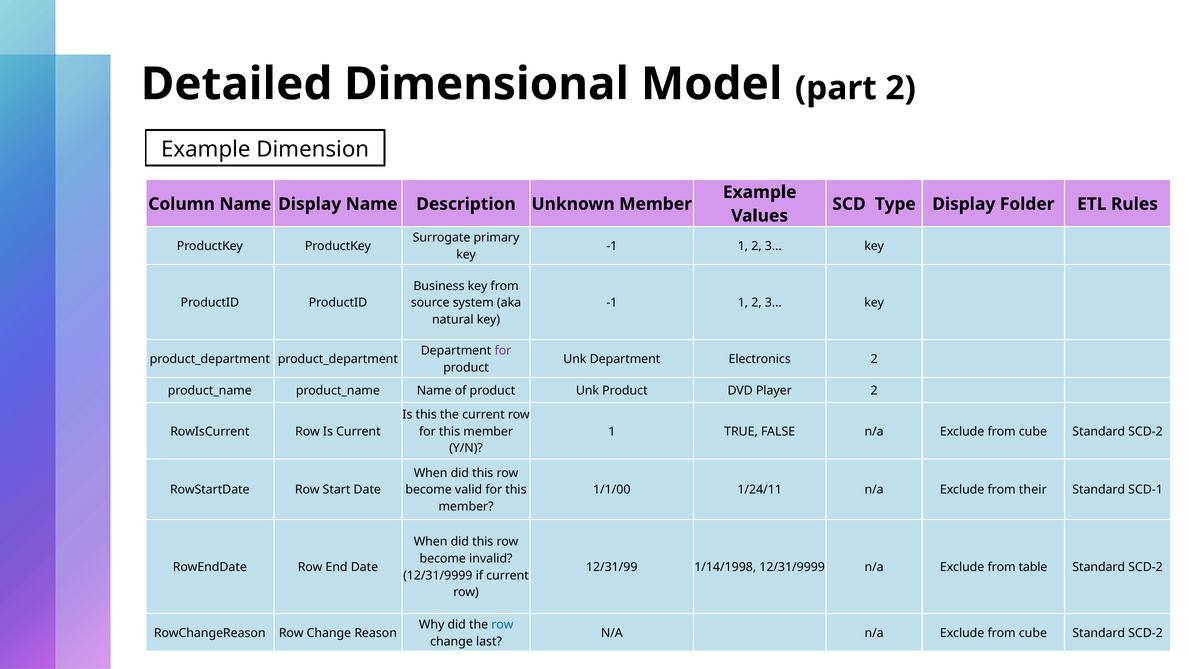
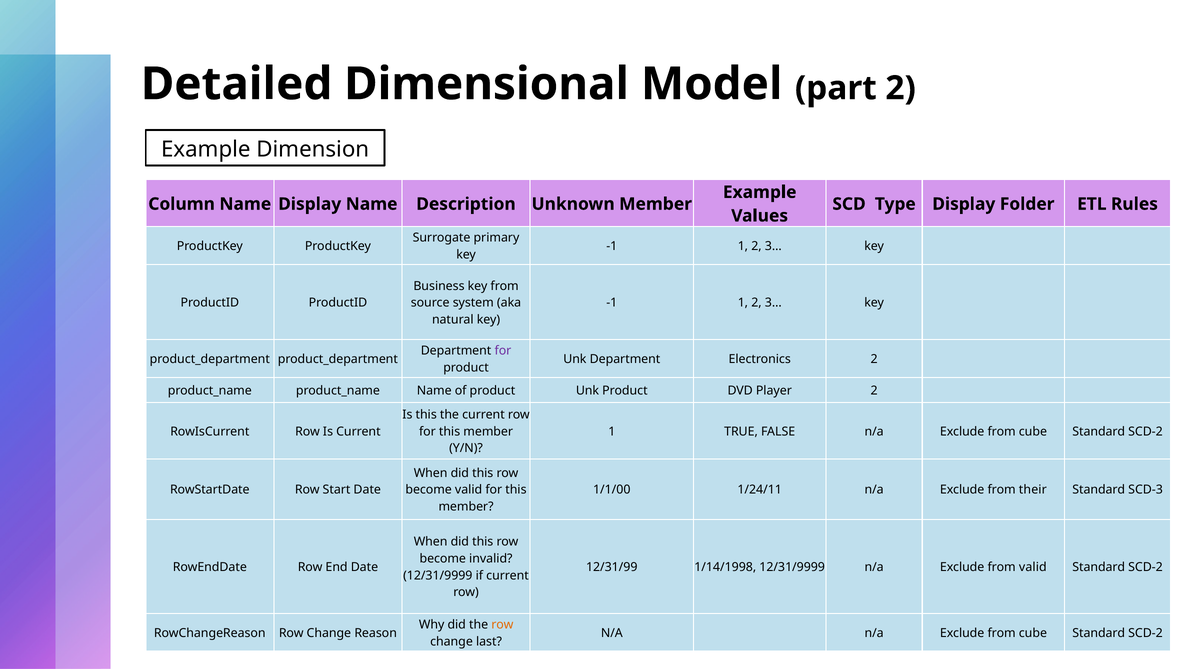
SCD-1: SCD-1 -> SCD-3 (1146, 490)
from table: table -> valid (1033, 567)
row colour: blue -> orange (502, 624)
